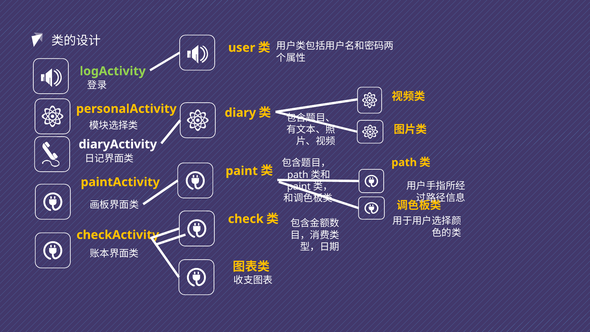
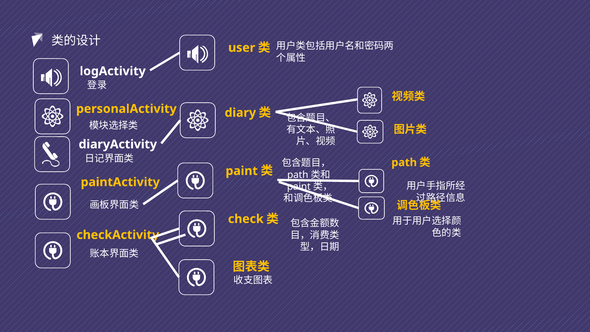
logActivity colour: light green -> white (113, 71)
